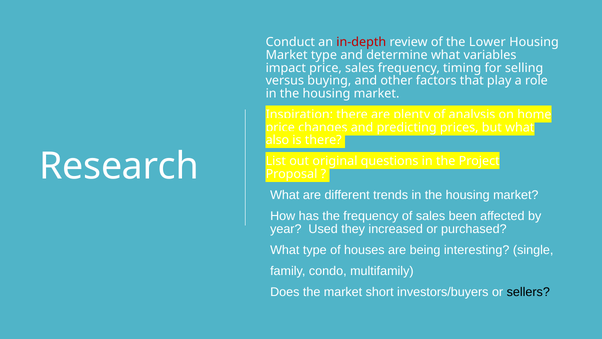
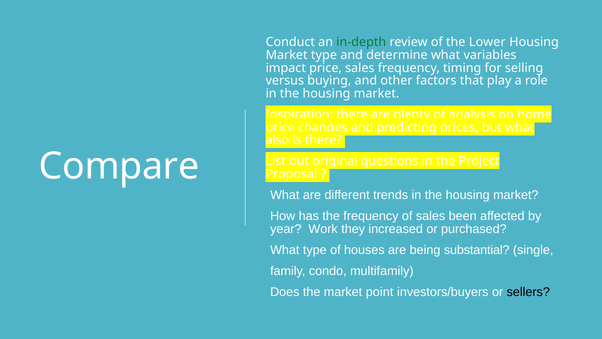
in-depth colour: red -> green (361, 42)
Research: Research -> Compare (119, 166)
Used: Used -> Work (323, 229)
interesting: interesting -> substantial (477, 250)
short: short -> point (380, 292)
